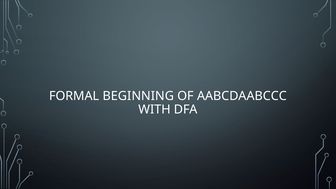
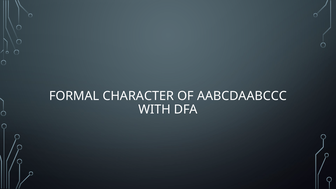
BEGINNING: BEGINNING -> CHARACTER (138, 96)
